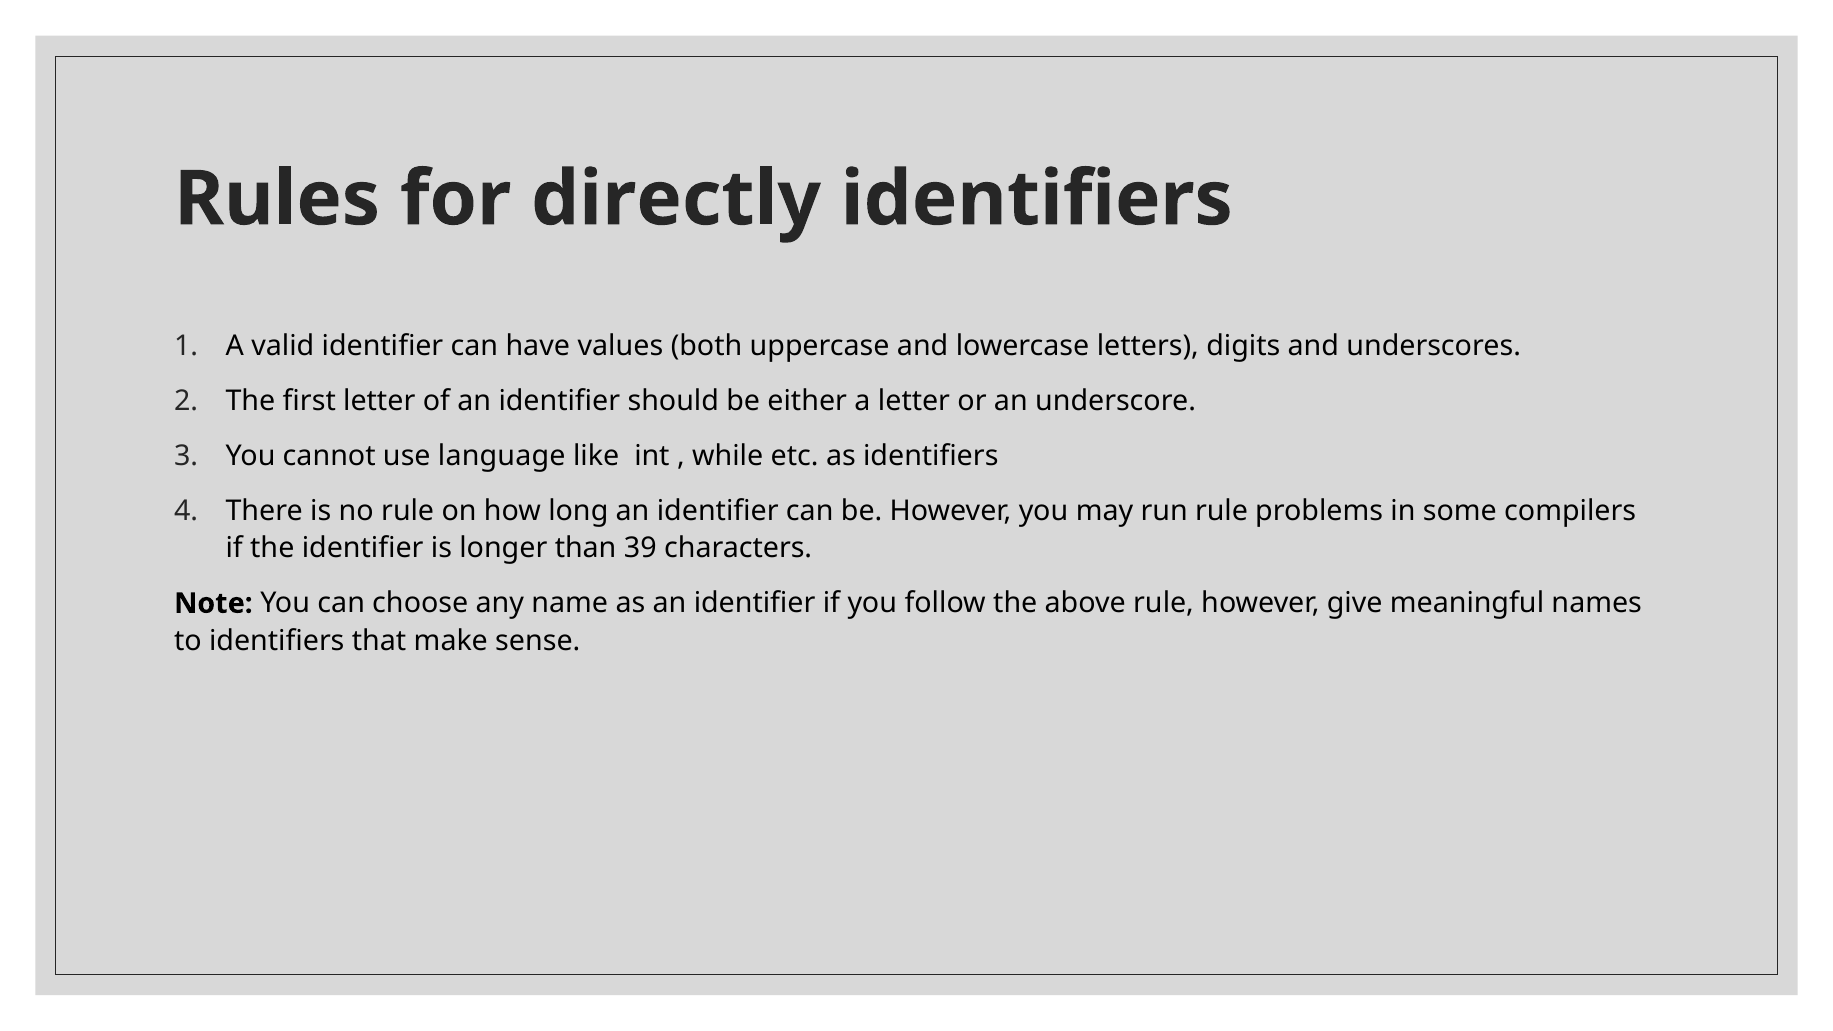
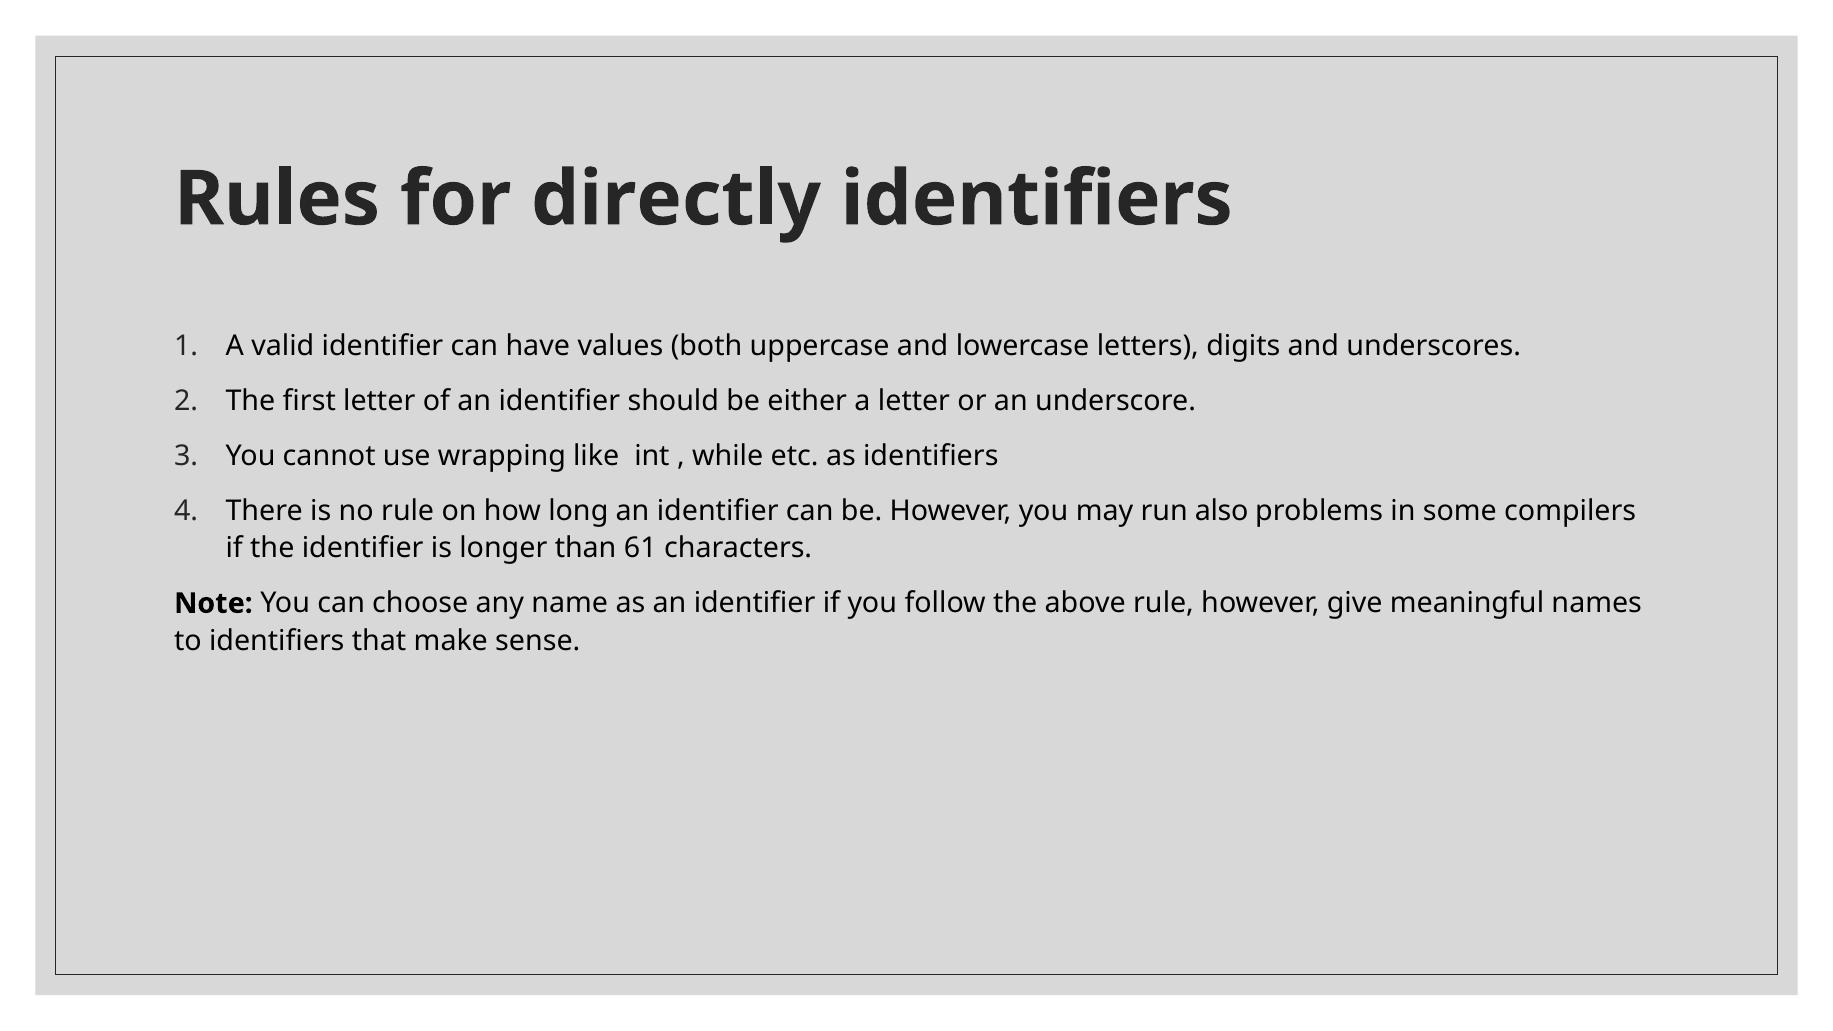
language: language -> wrapping (502, 456)
run rule: rule -> also (1222, 511)
39: 39 -> 61 (640, 548)
